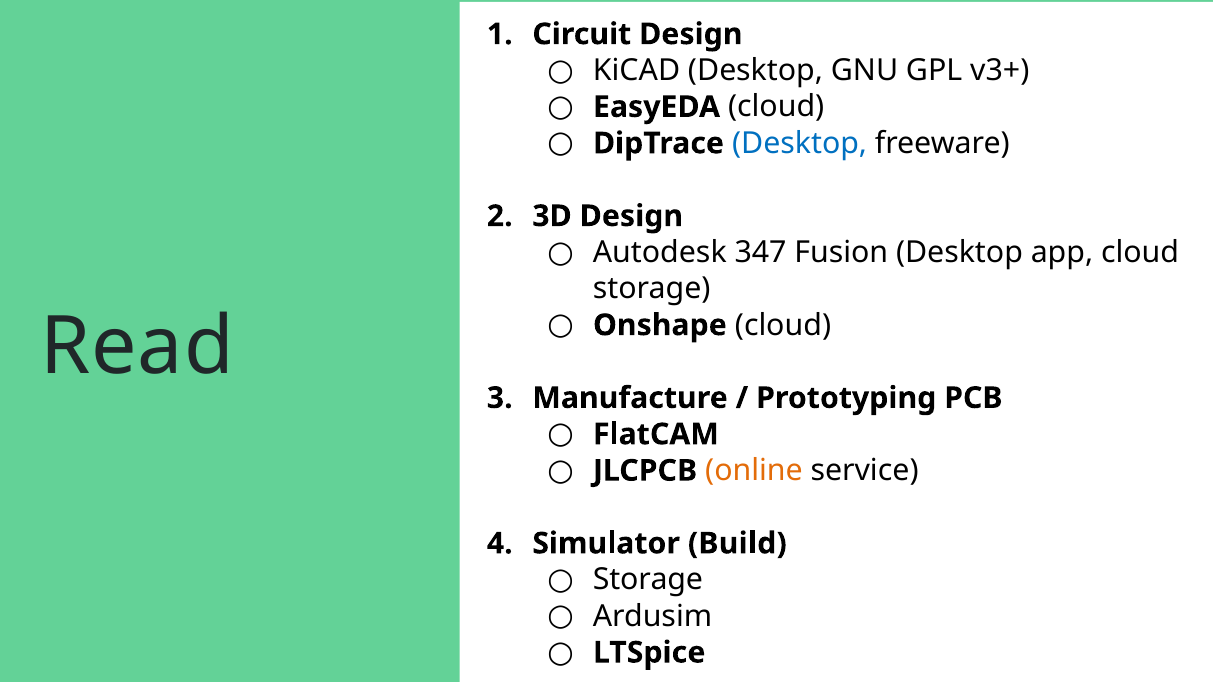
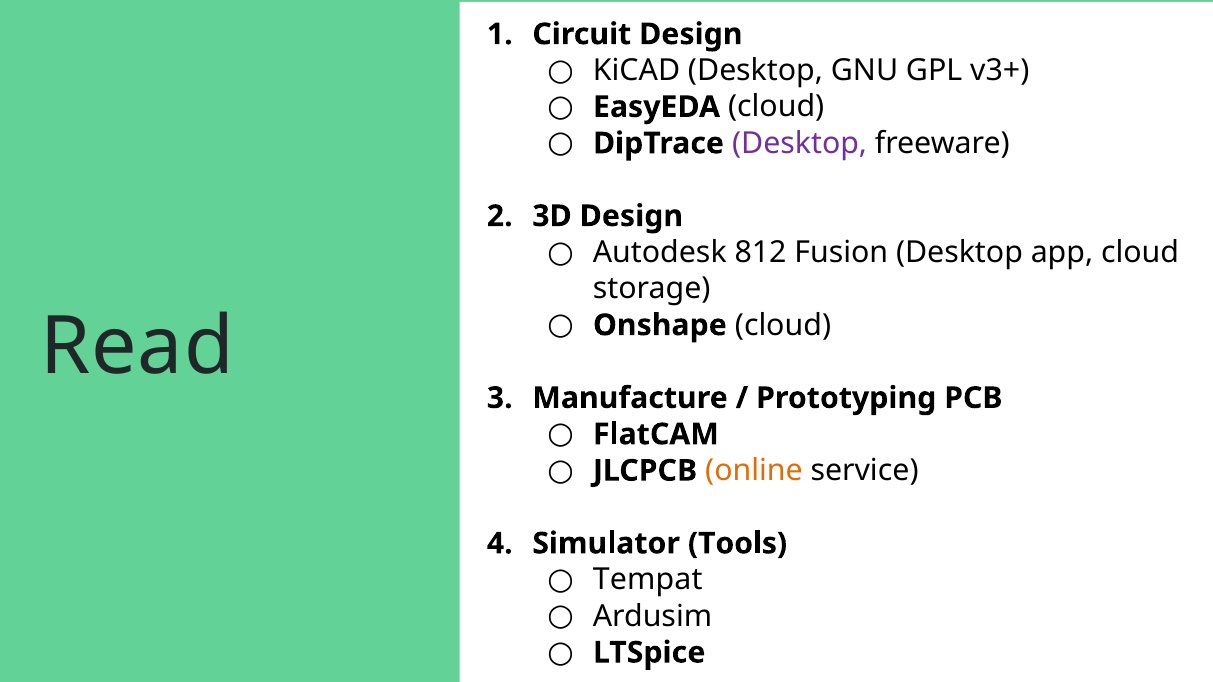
Desktop colour: blue -> purple (800, 143)
347: 347 -> 812 (760, 253)
Build: Build -> Tools (738, 544)
Storage: Storage -> Tempat (648, 580)
